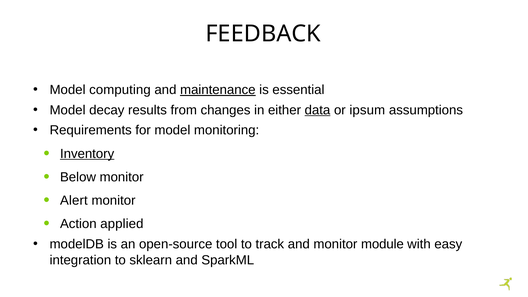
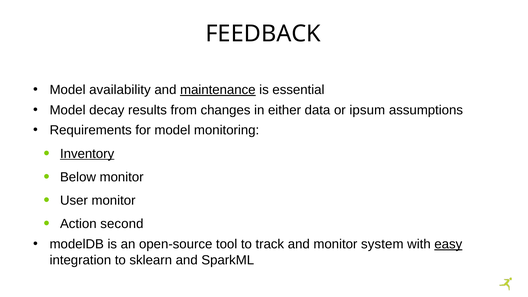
computing: computing -> availability (120, 90)
data underline: present -> none (317, 110)
Alert: Alert -> User (74, 201)
applied: applied -> second (122, 224)
module: module -> system (382, 244)
easy underline: none -> present (448, 244)
